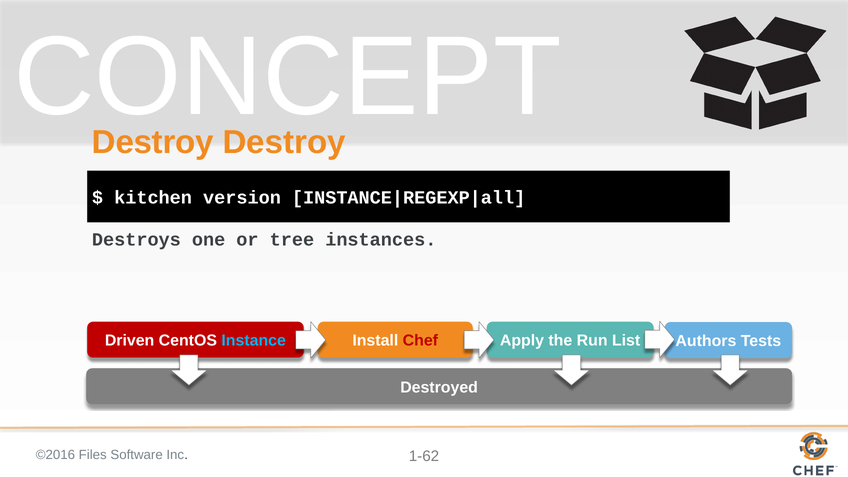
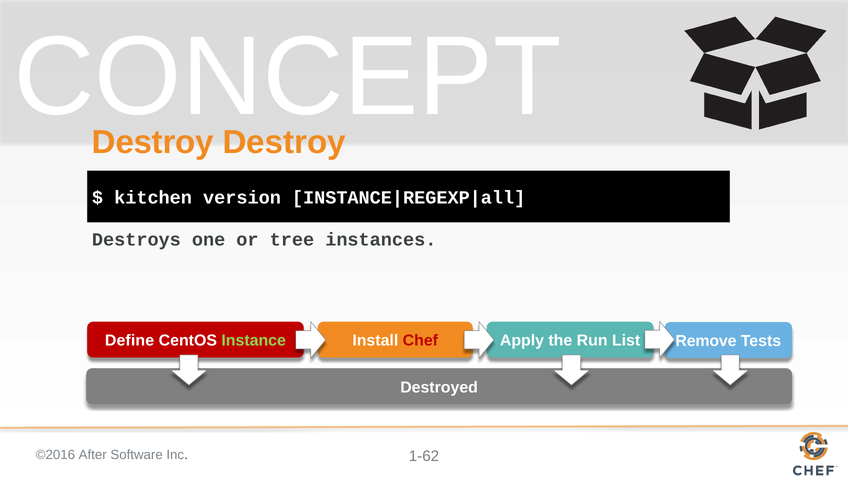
Driven: Driven -> Define (130, 341)
Instance colour: light blue -> light green (254, 341)
Authors: Authors -> Remove (706, 341)
Files: Files -> After (93, 455)
